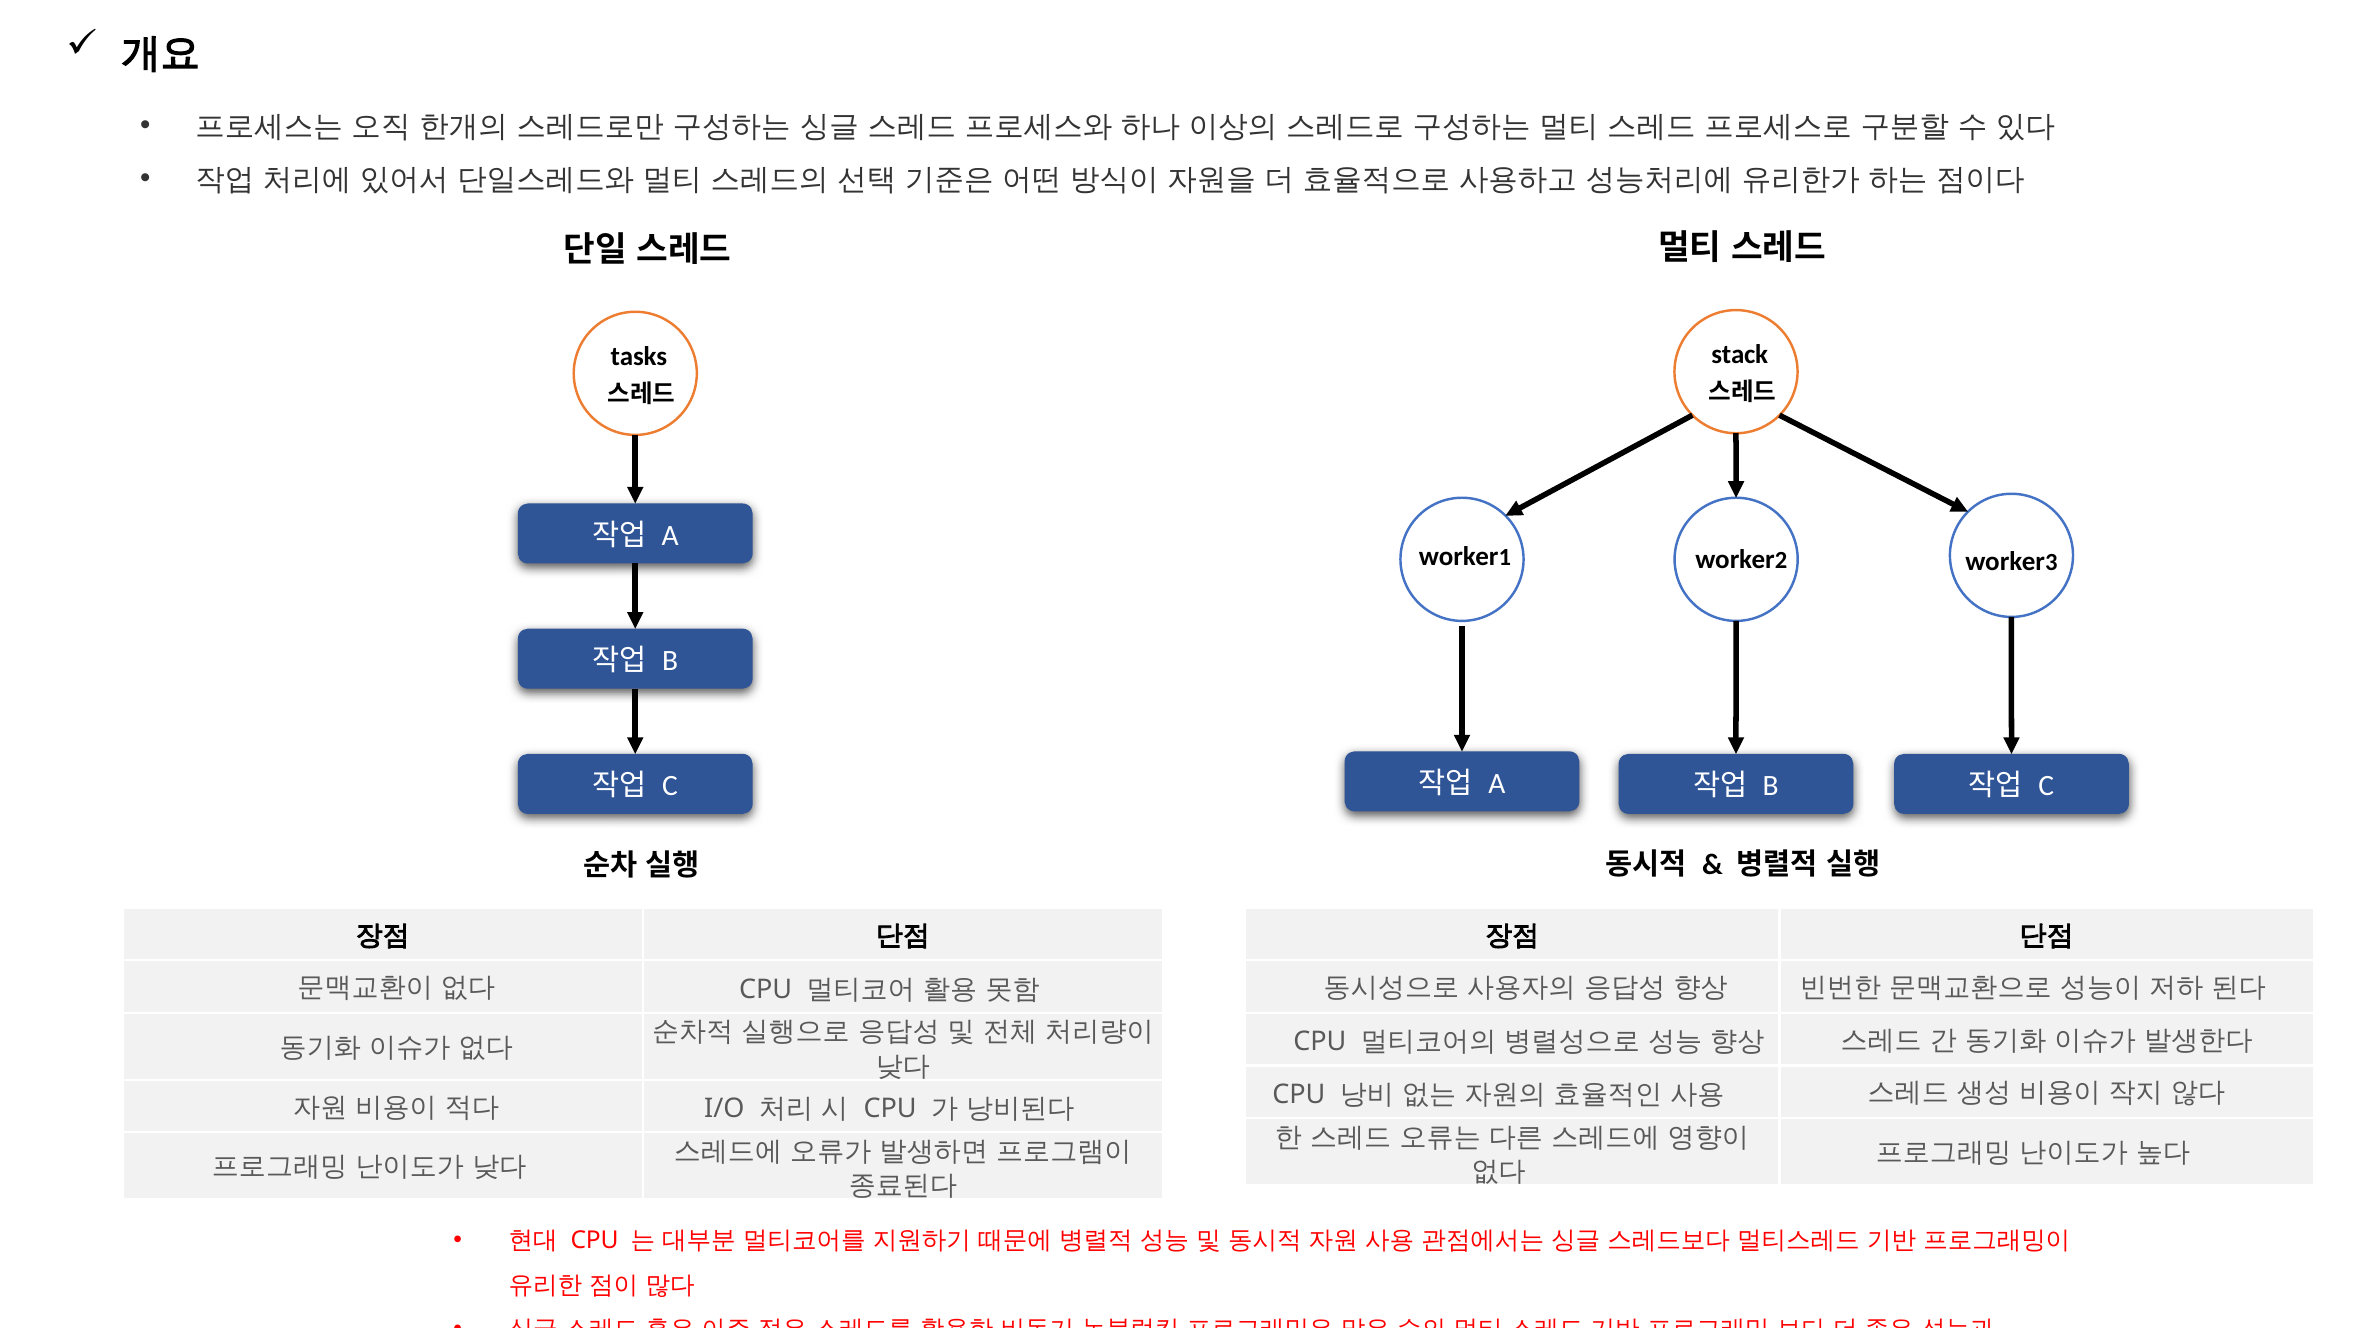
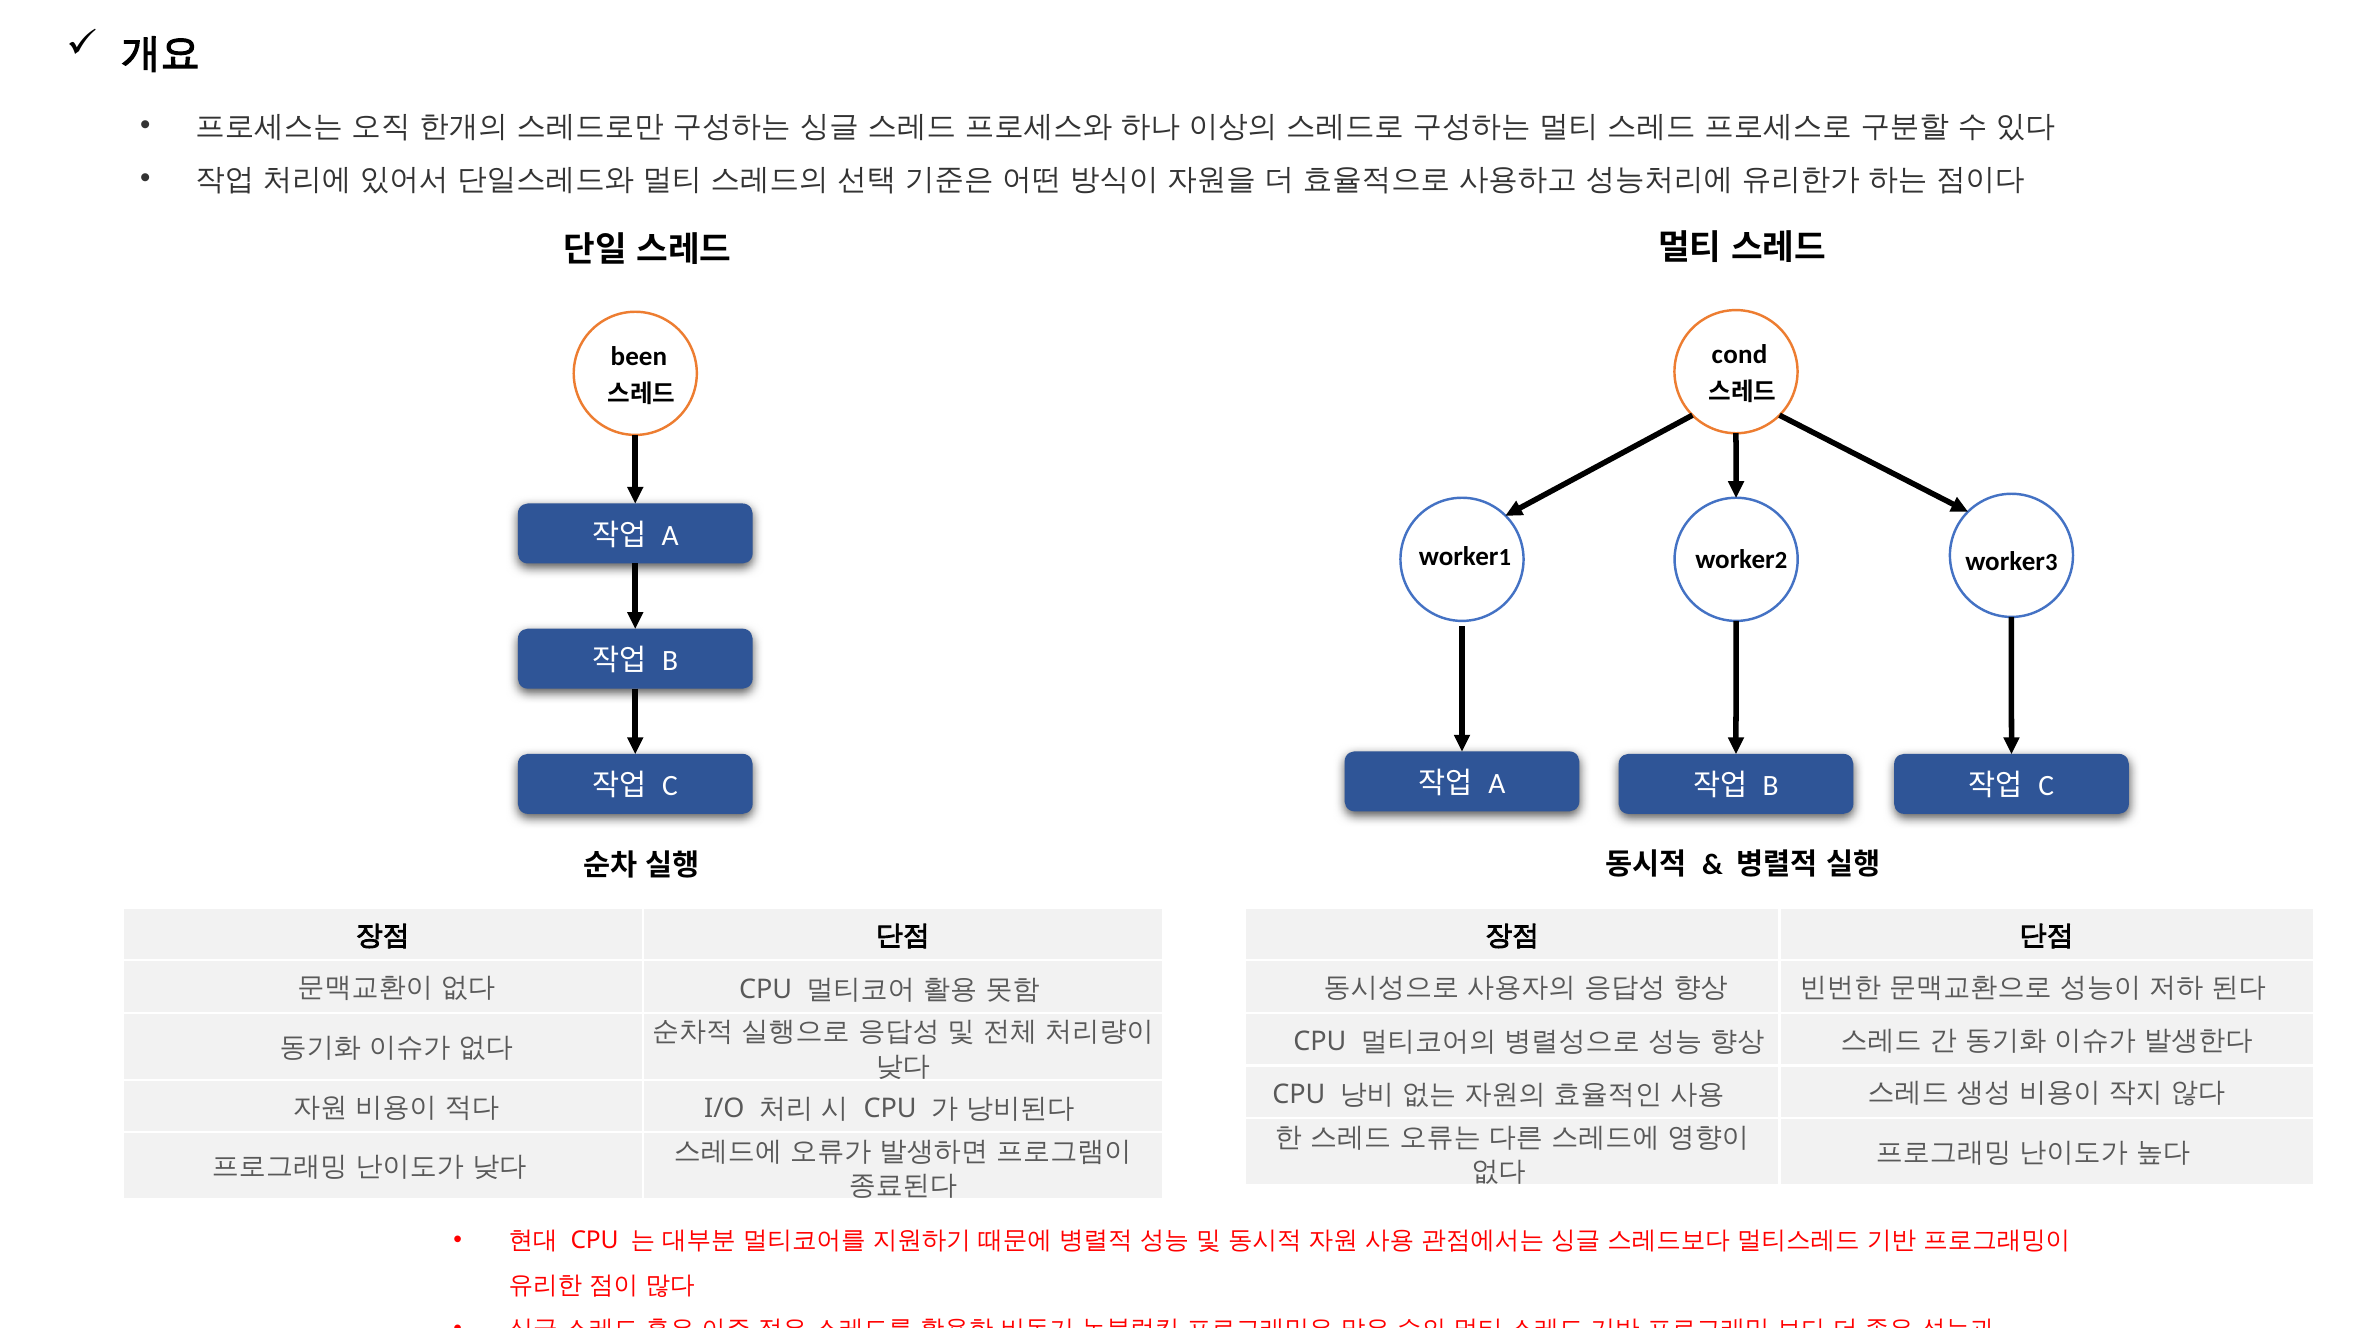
stack: stack -> cond (1739, 354)
tasks: tasks -> been (639, 356)
